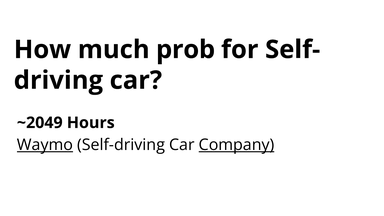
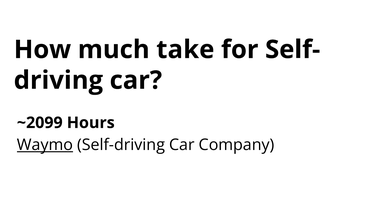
prob: prob -> take (185, 50)
~2049: ~2049 -> ~2099 (40, 123)
Company underline: present -> none (237, 145)
